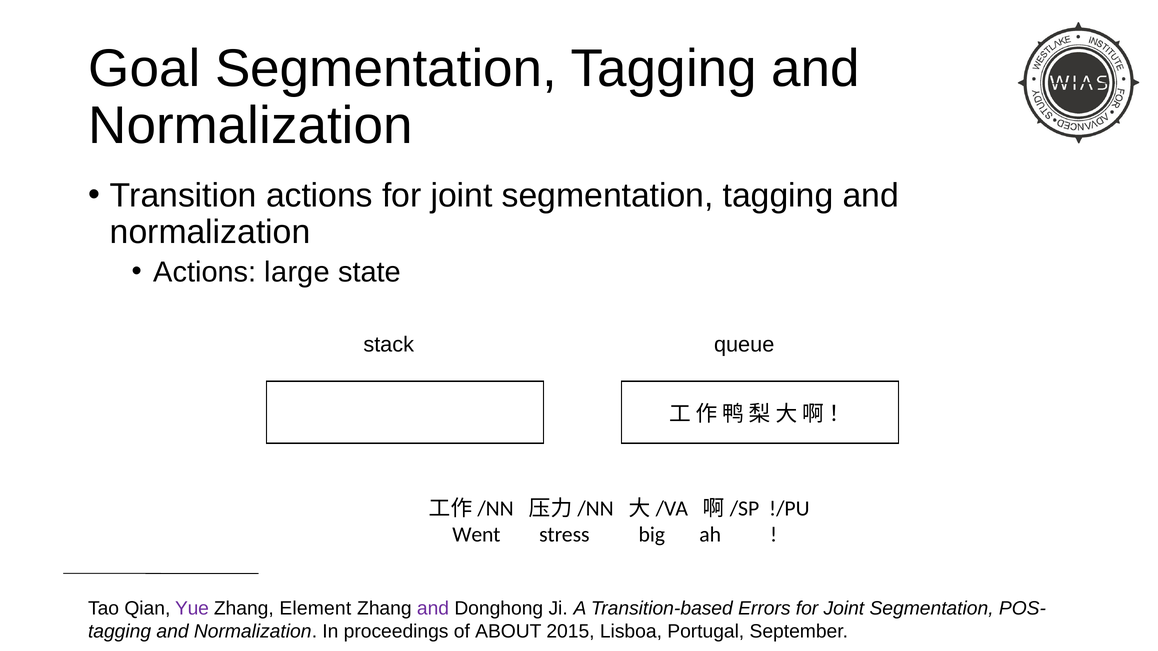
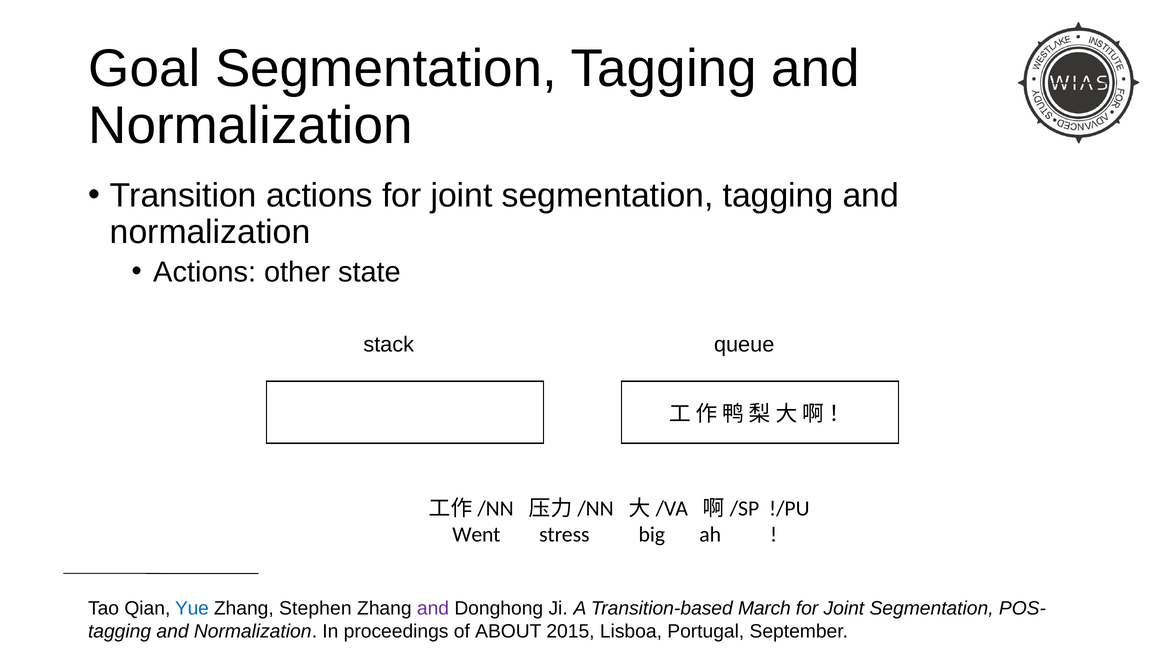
large: large -> other (297, 272)
Yue colour: purple -> blue (192, 609)
Element: Element -> Stephen (315, 609)
Errors: Errors -> March (764, 609)
